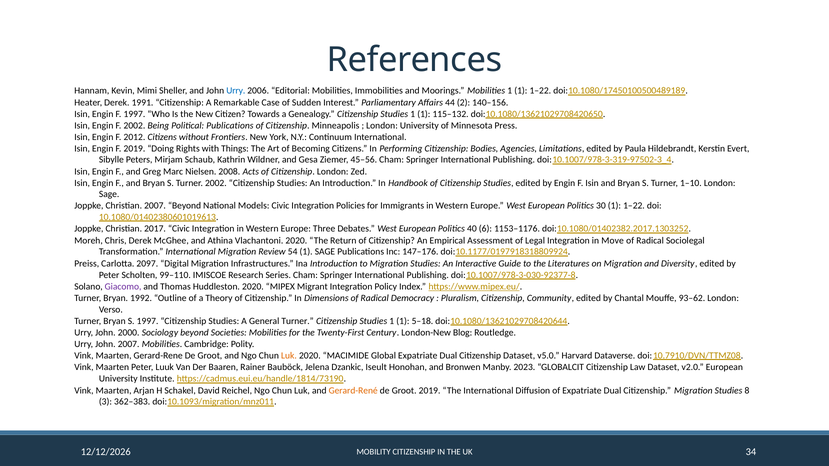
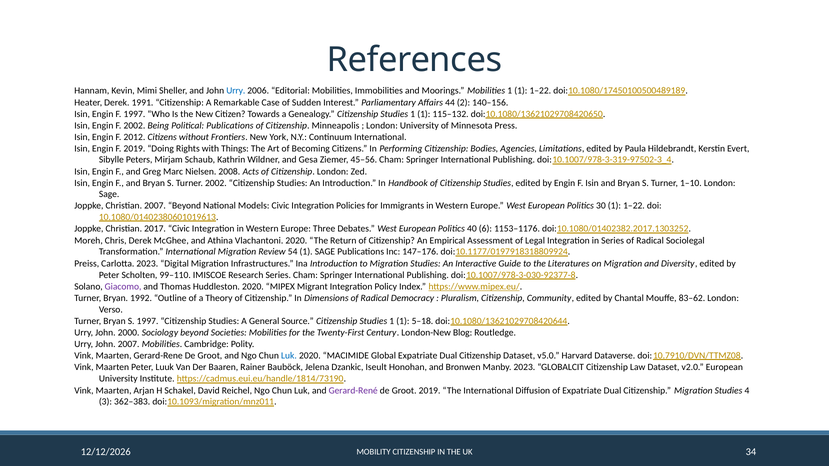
in Move: Move -> Series (613, 241)
Carlotta 2097: 2097 -> 2023 (147, 264)
93–62: 93–62 -> 83–62 (692, 299)
General Turner: Turner -> Source (298, 321)
Luk colour: orange -> blue (289, 356)
Gerard-René colour: orange -> purple (353, 391)
8: 8 -> 4 (747, 391)
